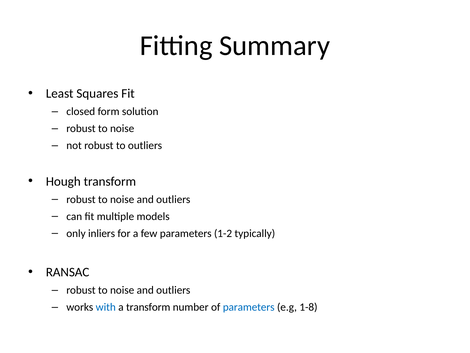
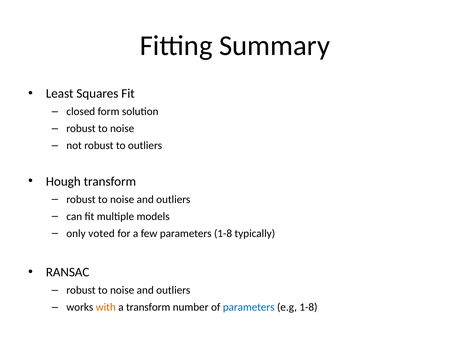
inliers: inliers -> voted (102, 233)
parameters 1-2: 1-2 -> 1-8 (223, 233)
with colour: blue -> orange (106, 307)
